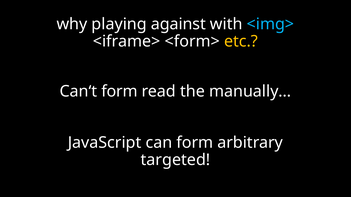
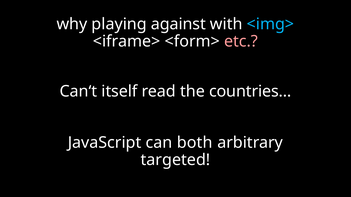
etc colour: yellow -> pink (241, 41)
Can‘t form: form -> itself (119, 92)
manually…: manually… -> countries… (250, 92)
can form: form -> both (195, 143)
